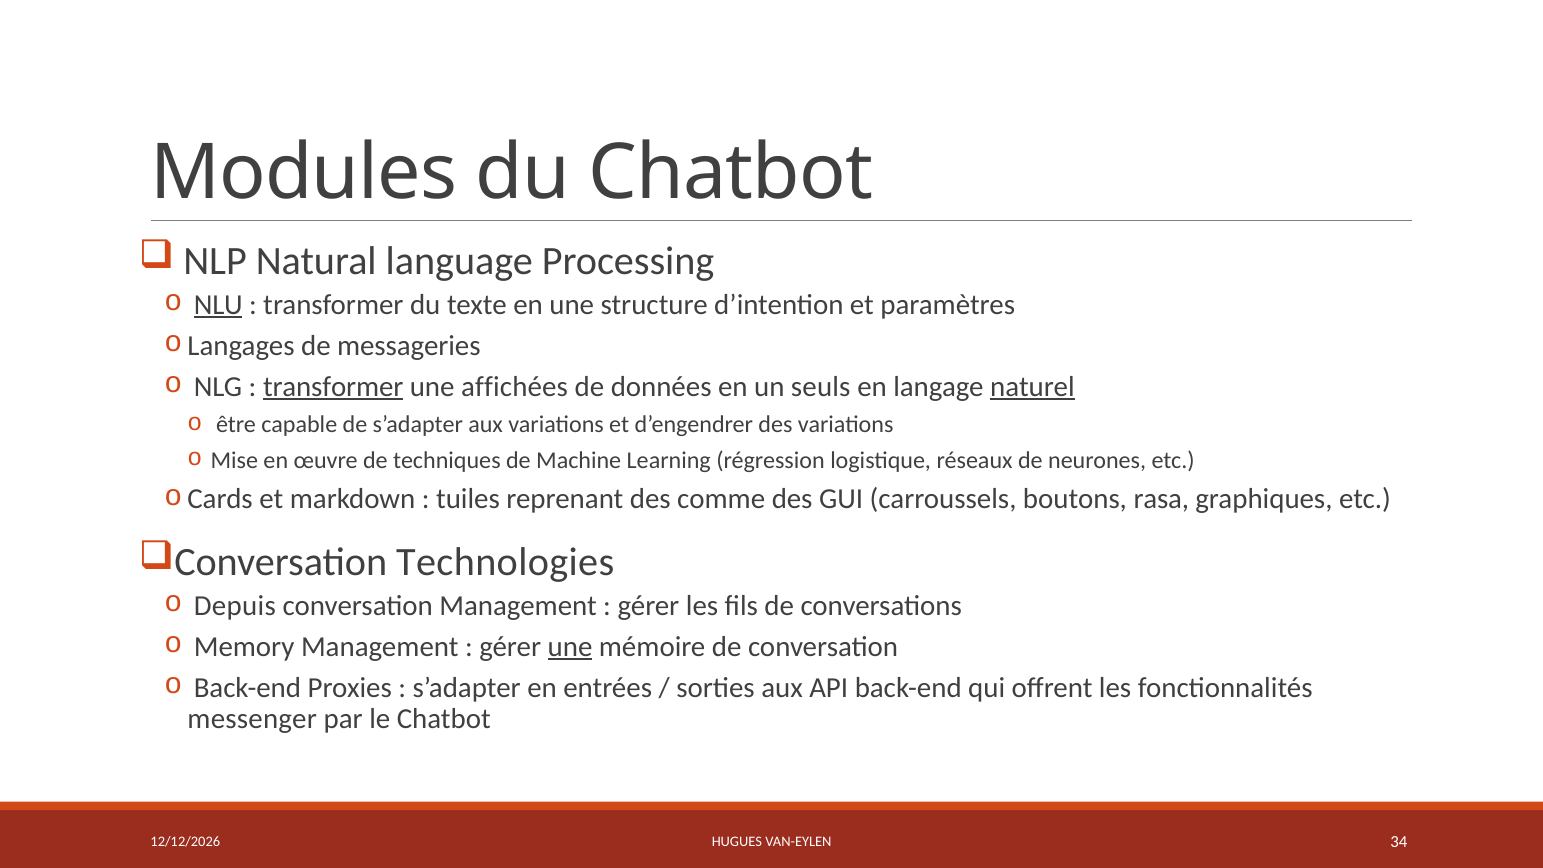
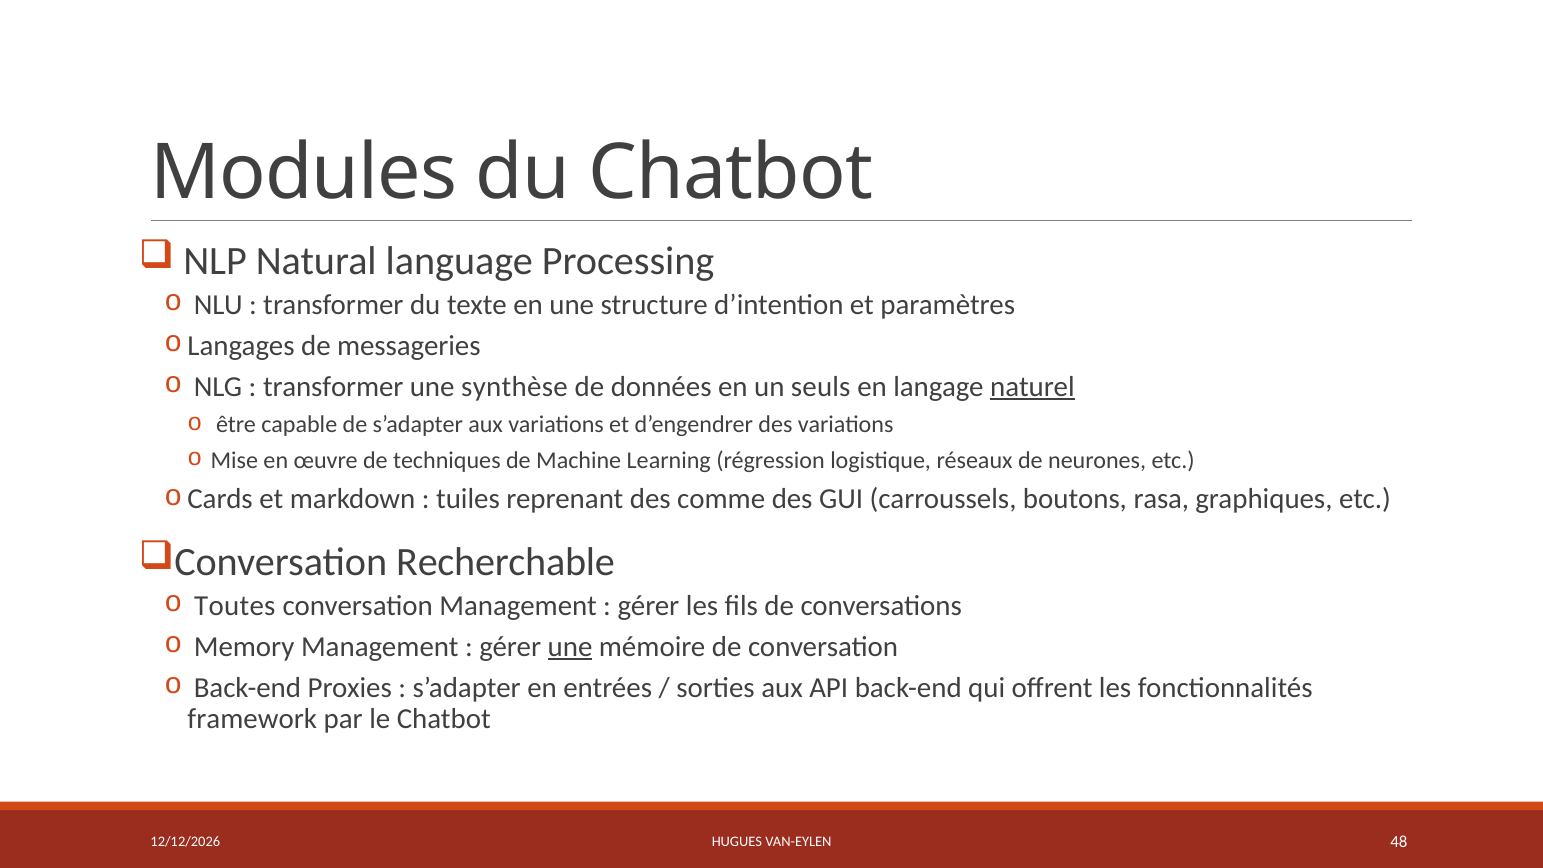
NLU underline: present -> none (218, 305)
transformer underline: present -> none (333, 387)
affichées: affichées -> synthèse (514, 387)
Technologies: Technologies -> Recherchable (506, 562)
Depuis: Depuis -> Toutes (235, 606)
messenger: messenger -> framework (252, 719)
34: 34 -> 48 (1399, 842)
